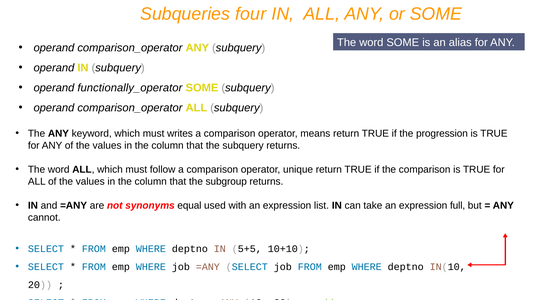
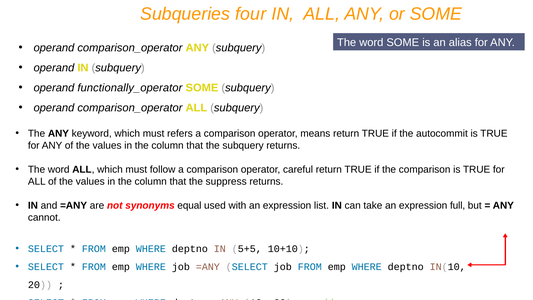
writes: writes -> refers (180, 133)
progression: progression -> autocommit (442, 133)
unique: unique -> careful (298, 169)
subgroup: subgroup -> suppress (226, 181)
